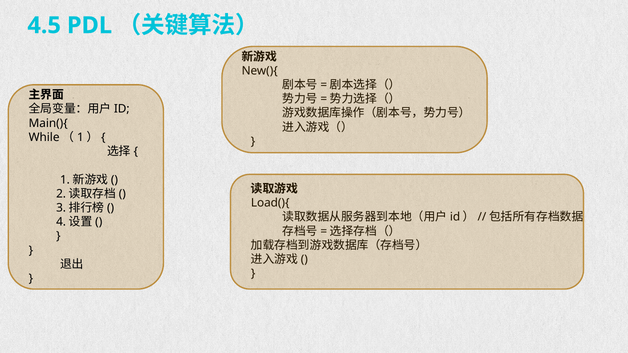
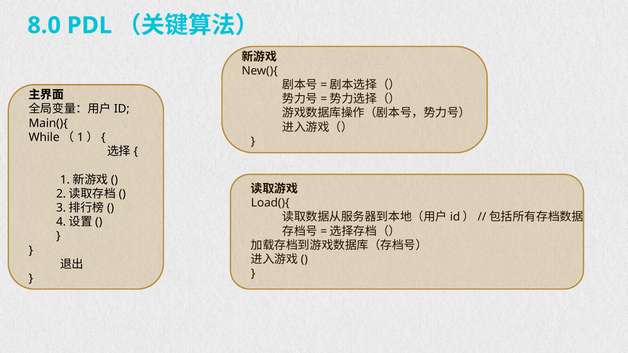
4.5: 4.5 -> 8.0 (44, 25)
